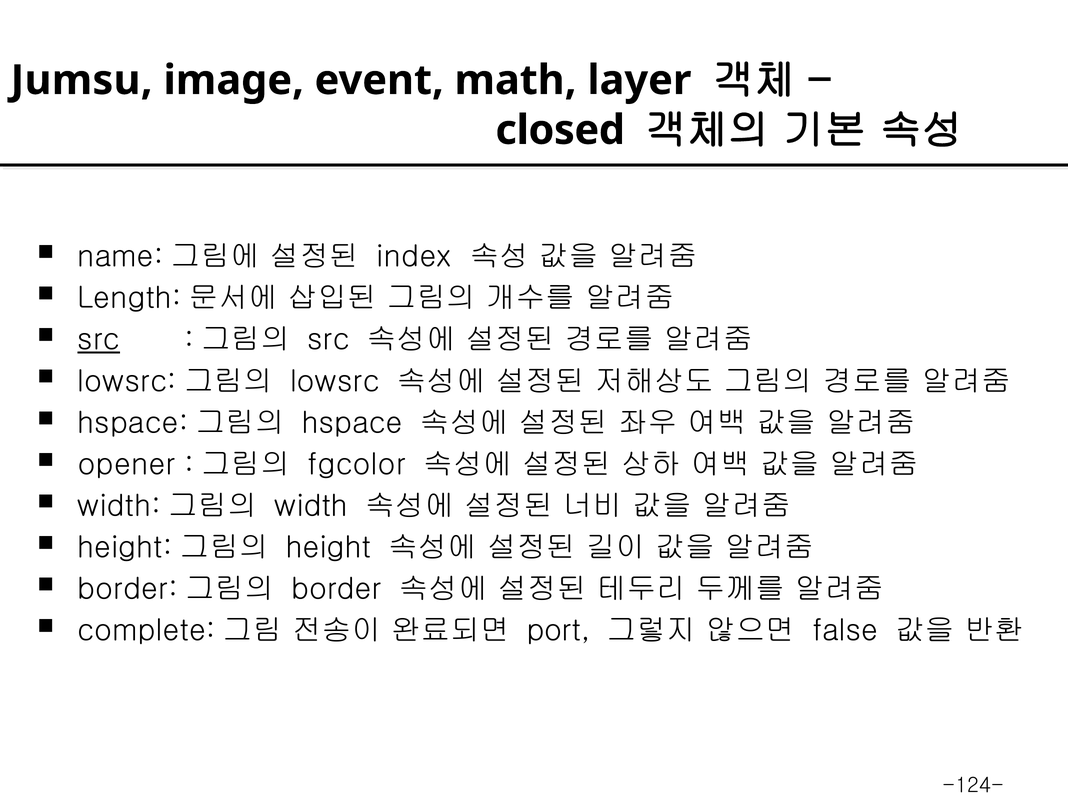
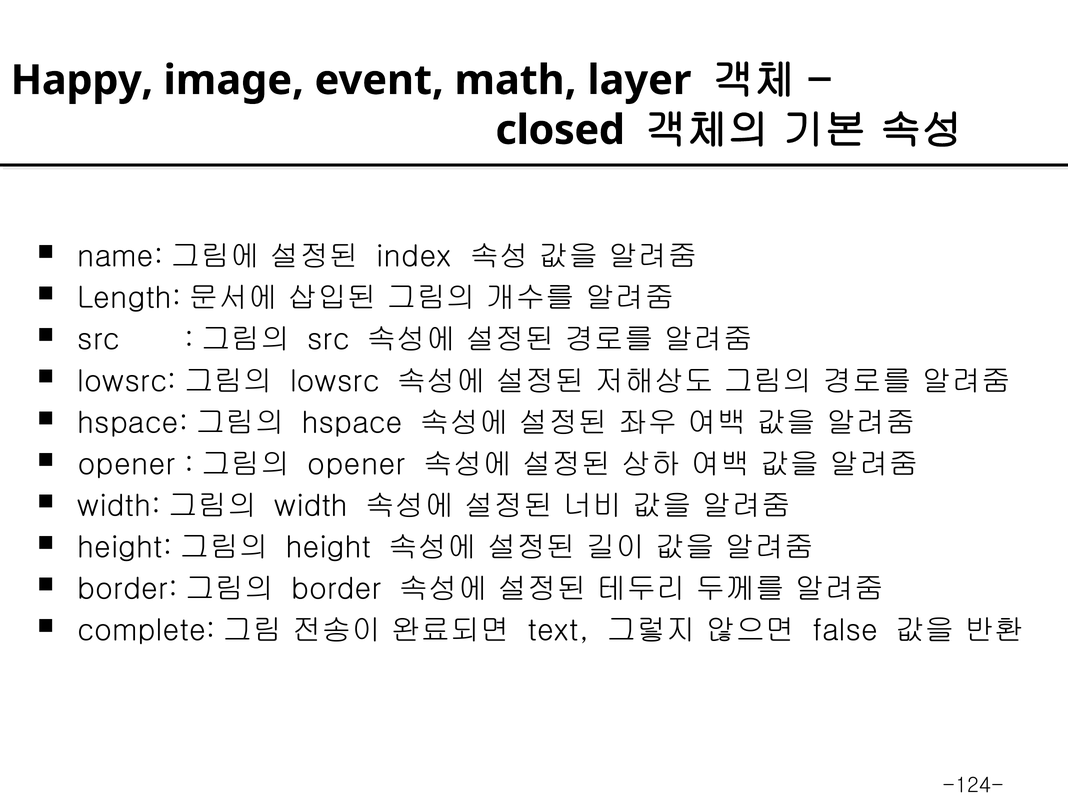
Jumsu: Jumsu -> Happy (82, 80)
src underline: present -> none (99, 340)
fgcolor: fgcolor -> opener (357, 464)
port: port -> text (558, 630)
